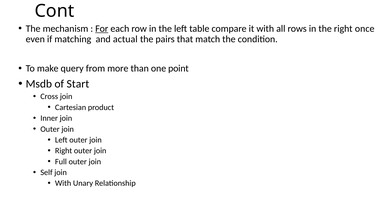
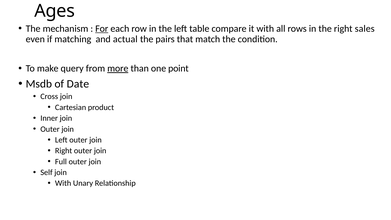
Cont: Cont -> Ages (55, 11)
once: once -> sales (365, 29)
more underline: none -> present (118, 68)
Start: Start -> Date (78, 84)
